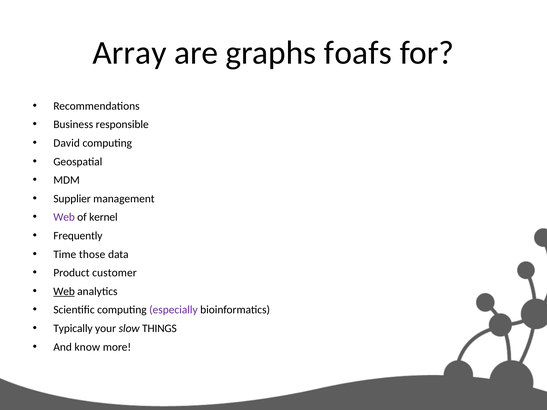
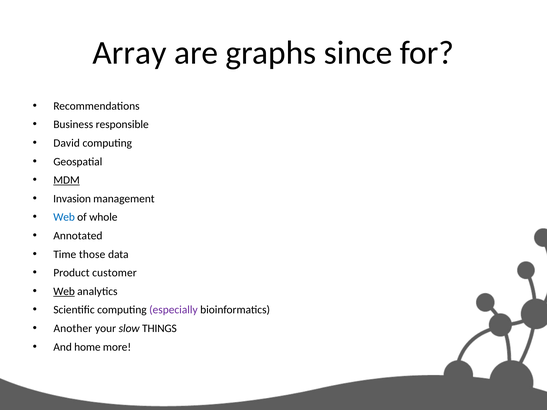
foafs: foafs -> since (358, 53)
MDM underline: none -> present (67, 180)
Supplier: Supplier -> Invasion (72, 199)
Web colour: purple -> blue (64, 217)
kernel: kernel -> whole (103, 217)
Frequently: Frequently -> Annotated (78, 236)
Typically: Typically -> Another (73, 329)
know: know -> home (87, 347)
